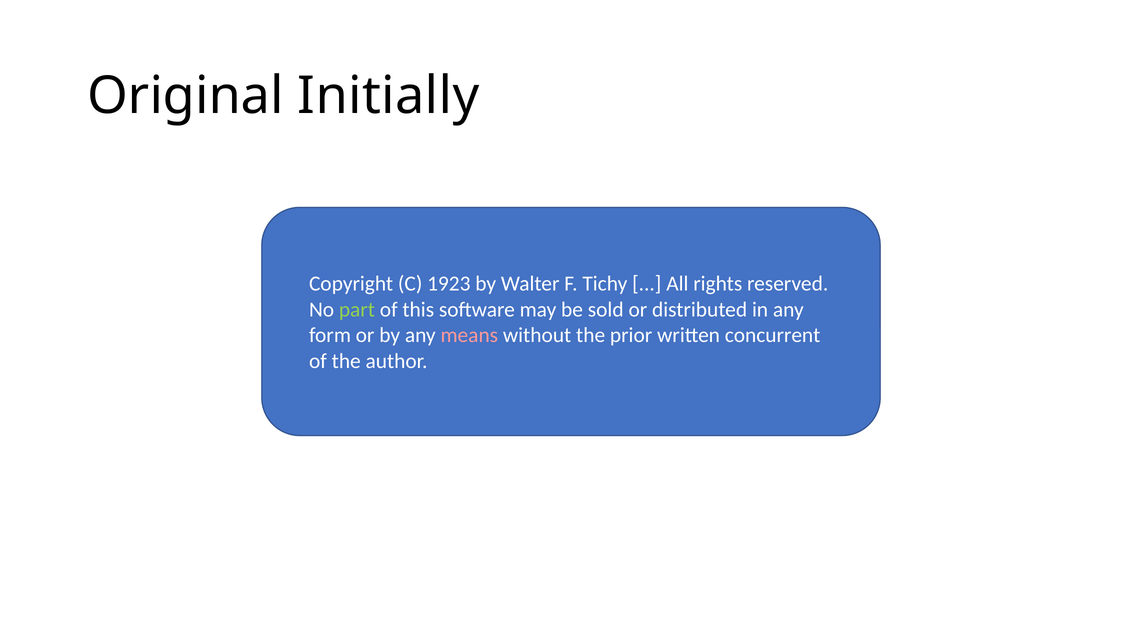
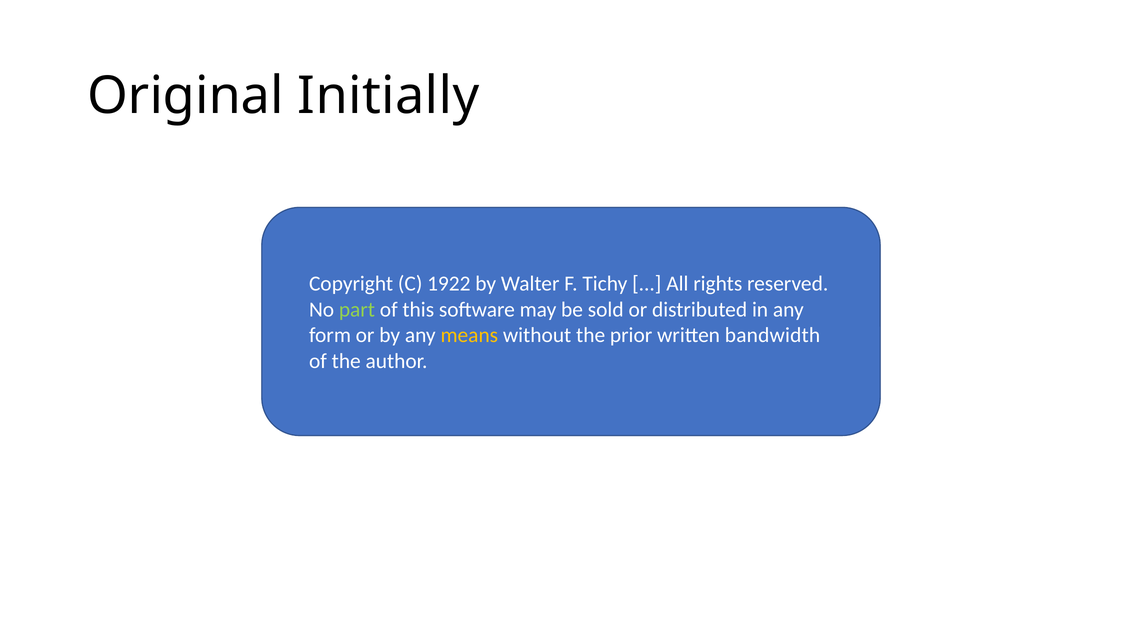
1923: 1923 -> 1922 (449, 283)
means colour: pink -> yellow (469, 335)
concurrent: concurrent -> bandwidth (772, 335)
